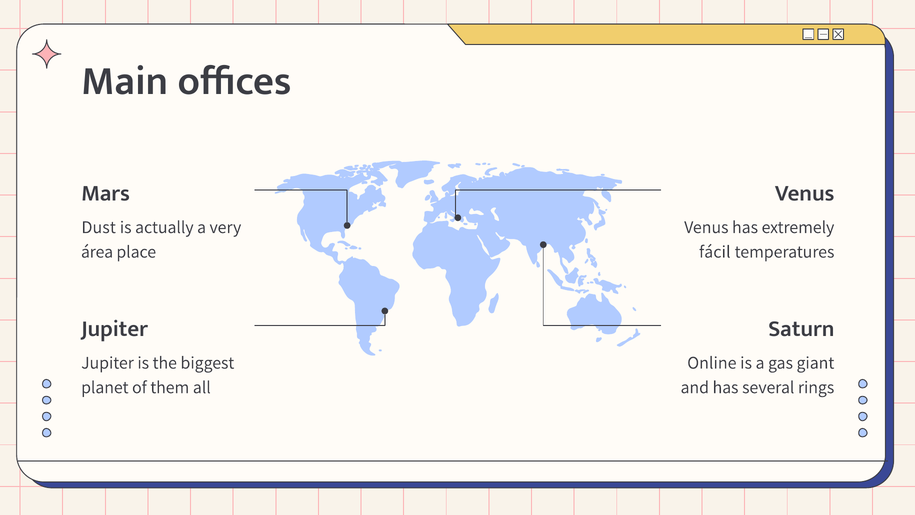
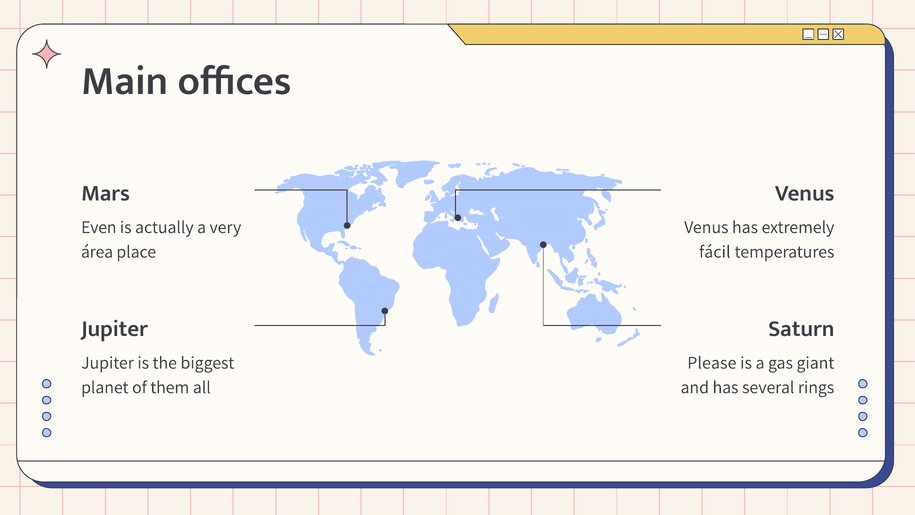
Dust: Dust -> Even (99, 227)
Online: Online -> Please (712, 363)
